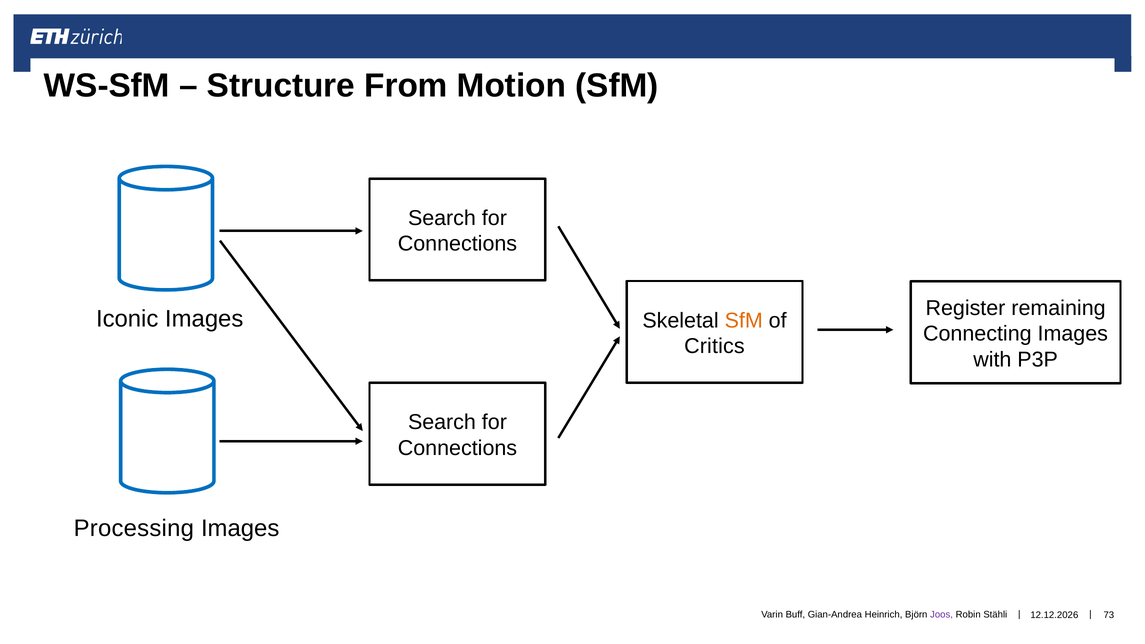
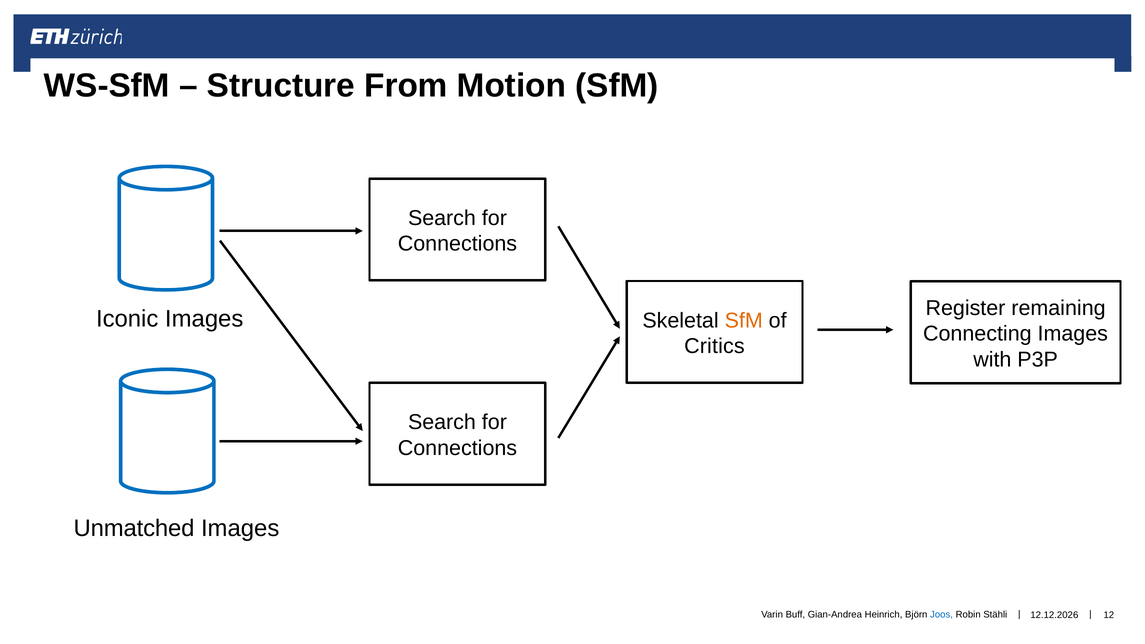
Processing: Processing -> Unmatched (134, 529)
Joos colour: purple -> blue (942, 615)
73: 73 -> 12 (1109, 615)
